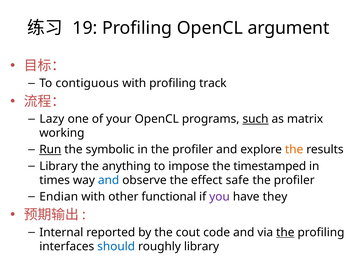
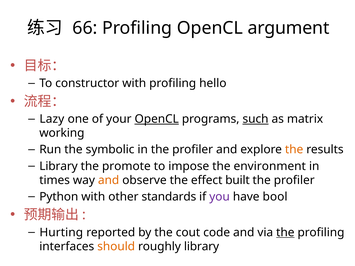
19: 19 -> 66 (85, 28)
contiguous: contiguous -> constructor (87, 83)
track: track -> hello (213, 83)
OpenCL underline: none -> present (157, 119)
Run underline: present -> none (50, 150)
anything: anything -> promote (126, 166)
timestamped: timestamped -> environment (270, 166)
and colour: blue -> orange (109, 180)
safe: safe -> built (238, 180)
Endian: Endian -> Python (59, 197)
functional: functional -> standards (169, 197)
they: they -> bool (275, 197)
Internal: Internal -> Hurting (61, 233)
should colour: blue -> orange (116, 247)
